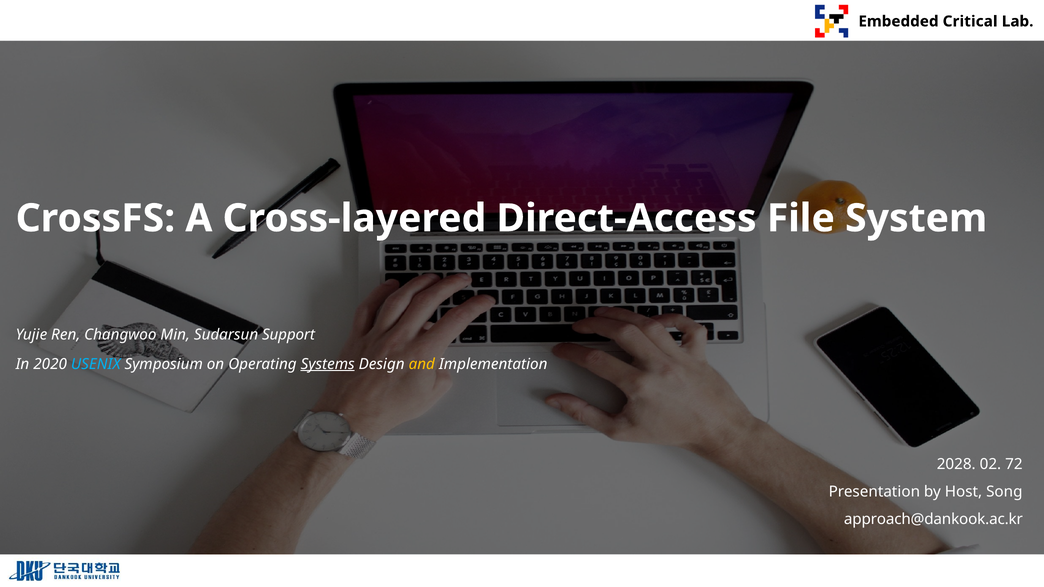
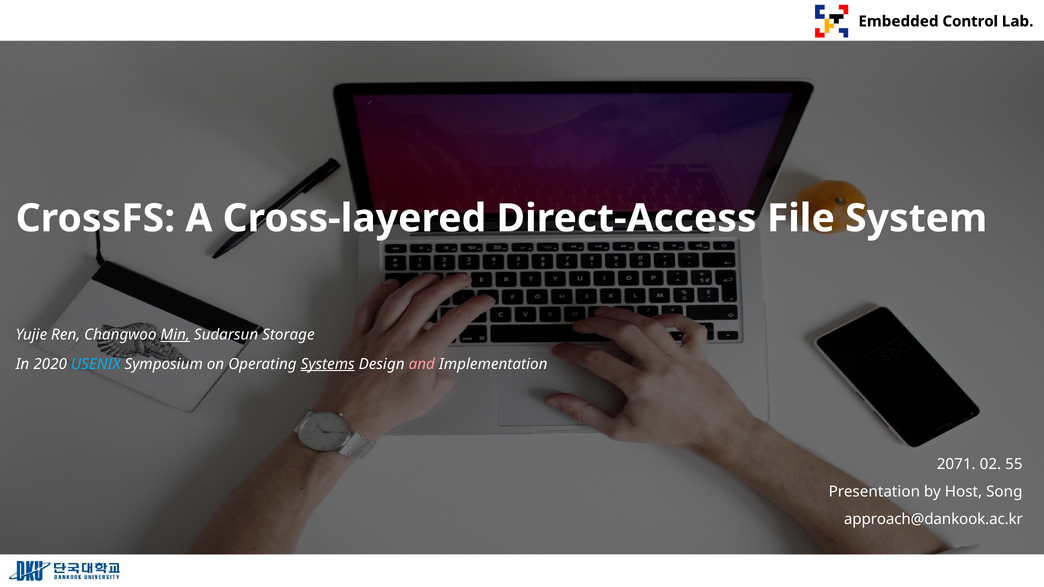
Critical: Critical -> Control (970, 21)
Min underline: none -> present (175, 335)
Support: Support -> Storage (288, 335)
and colour: yellow -> pink (422, 364)
2028: 2028 -> 2071 (956, 465)
72: 72 -> 55 (1014, 465)
